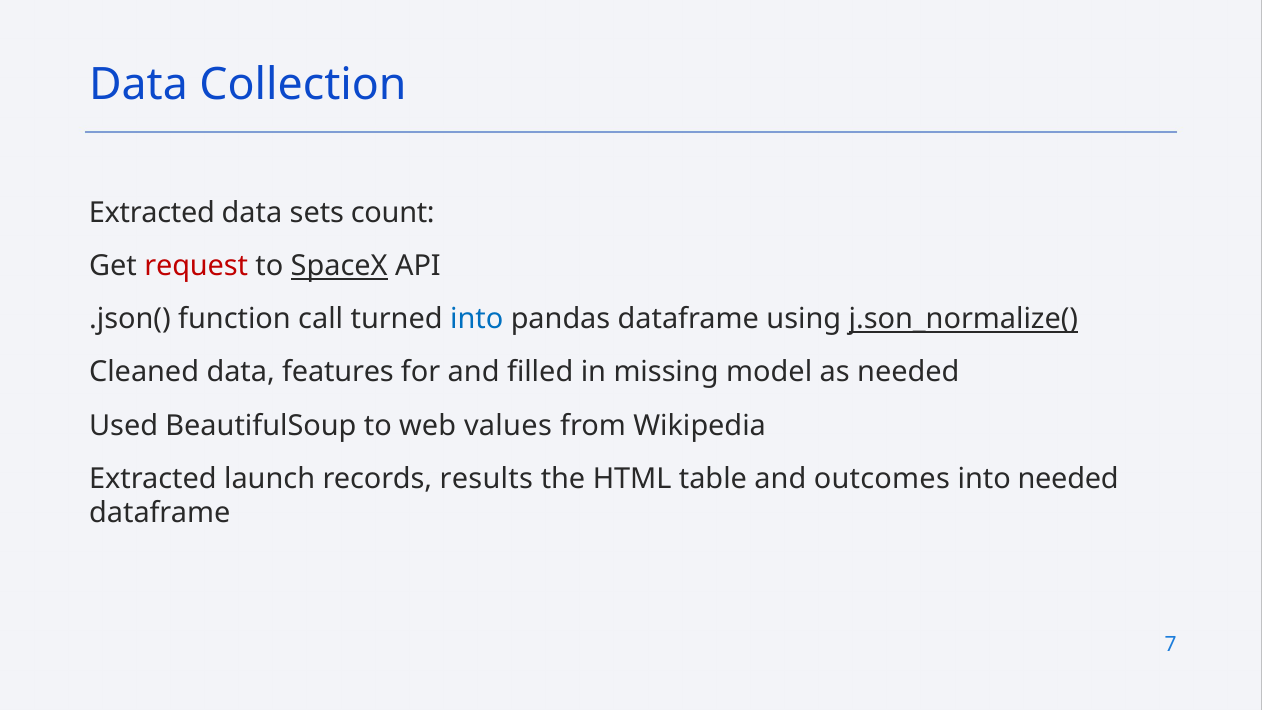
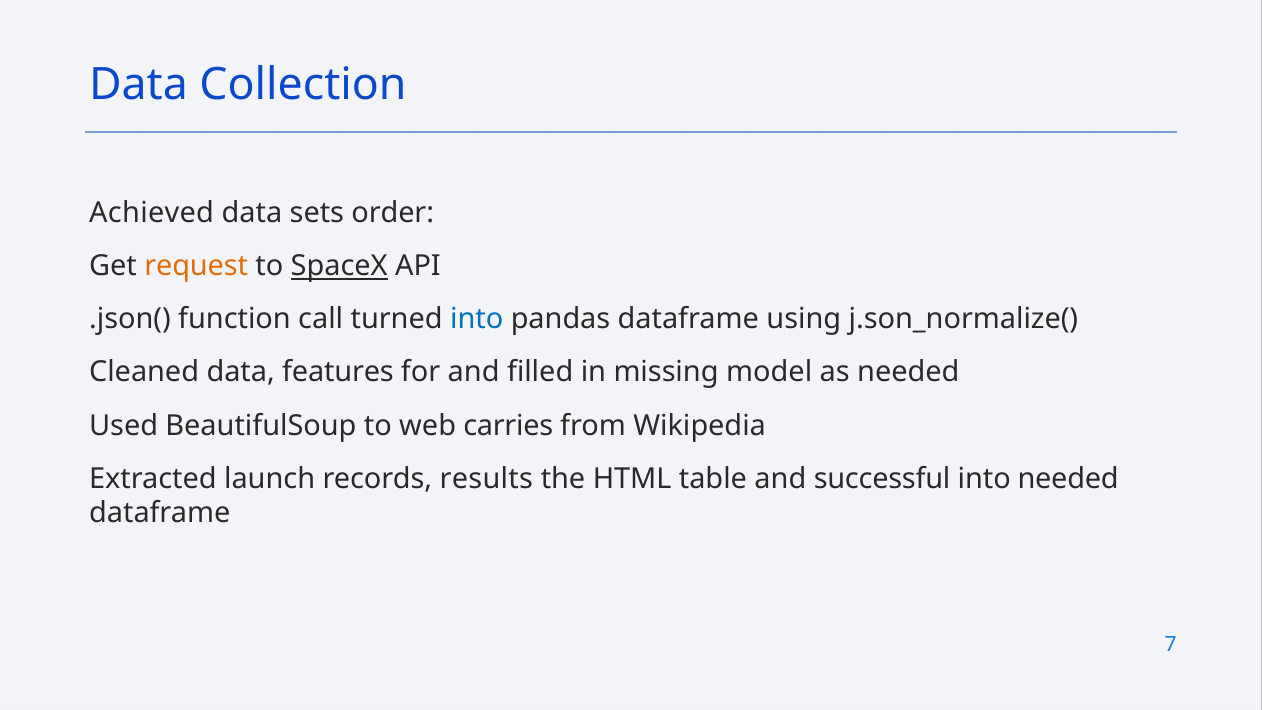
Extracted: Extracted -> Achieved (152, 213)
count: count -> order (393, 213)
request colour: red -> orange (196, 266)
j.son_normalize( underline: present -> none (963, 319)
values: values -> carries (508, 425)
outcomes: outcomes -> successful (882, 479)
